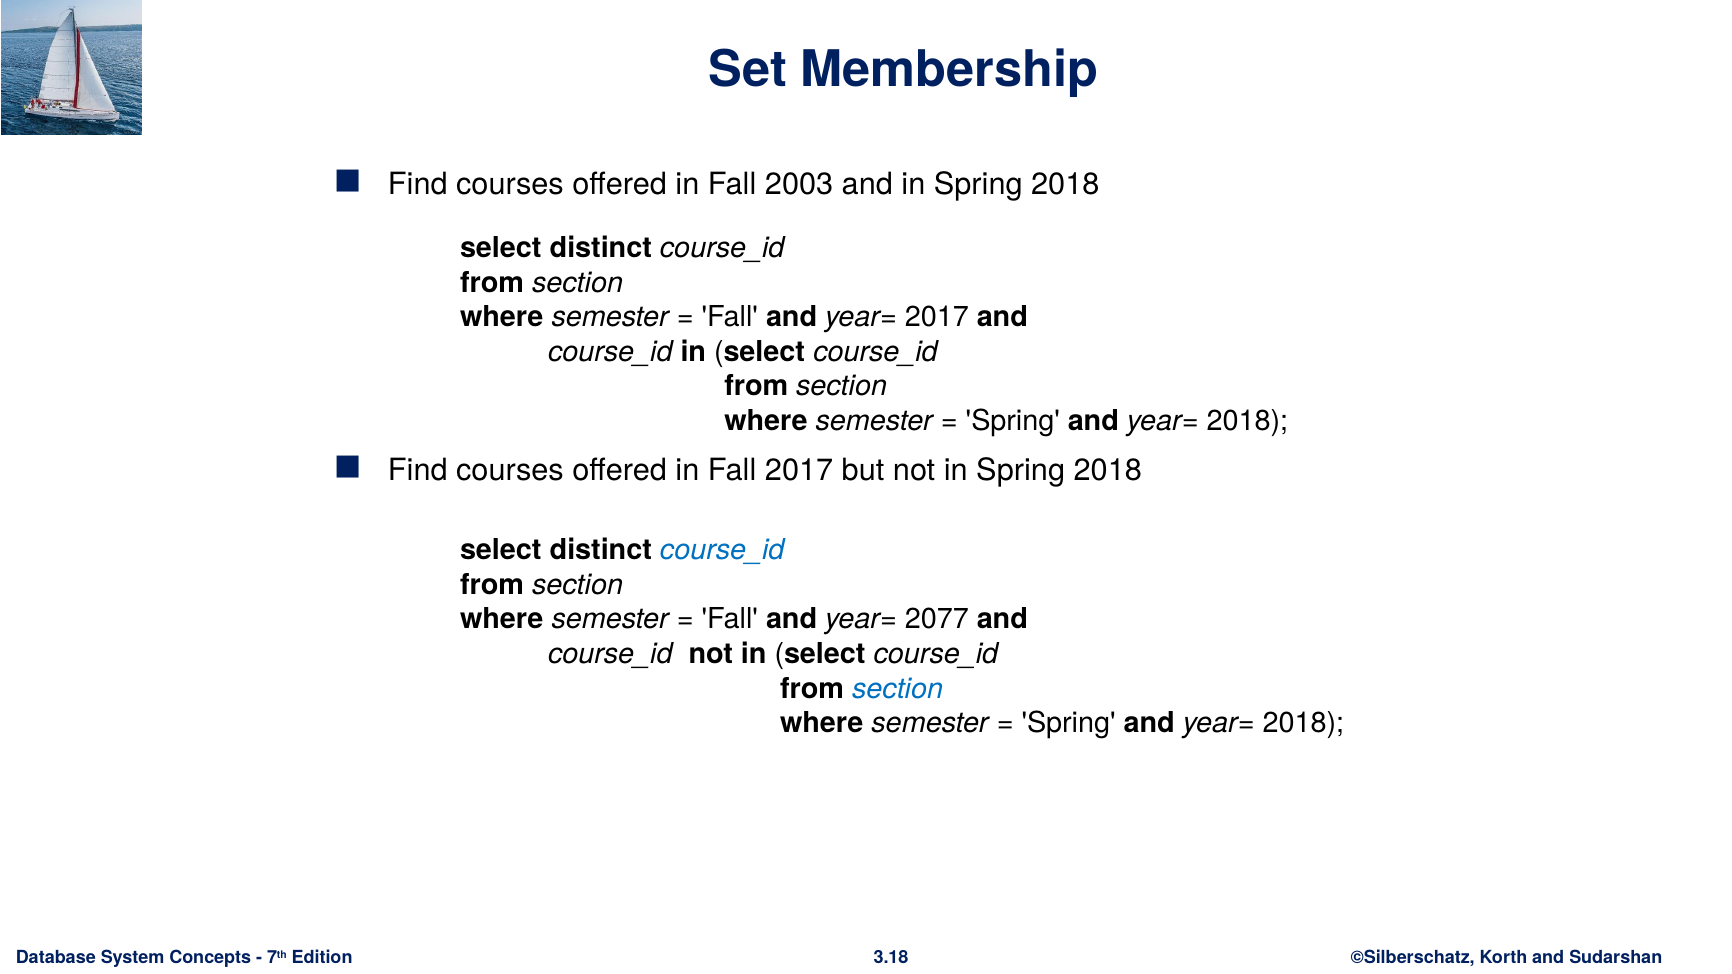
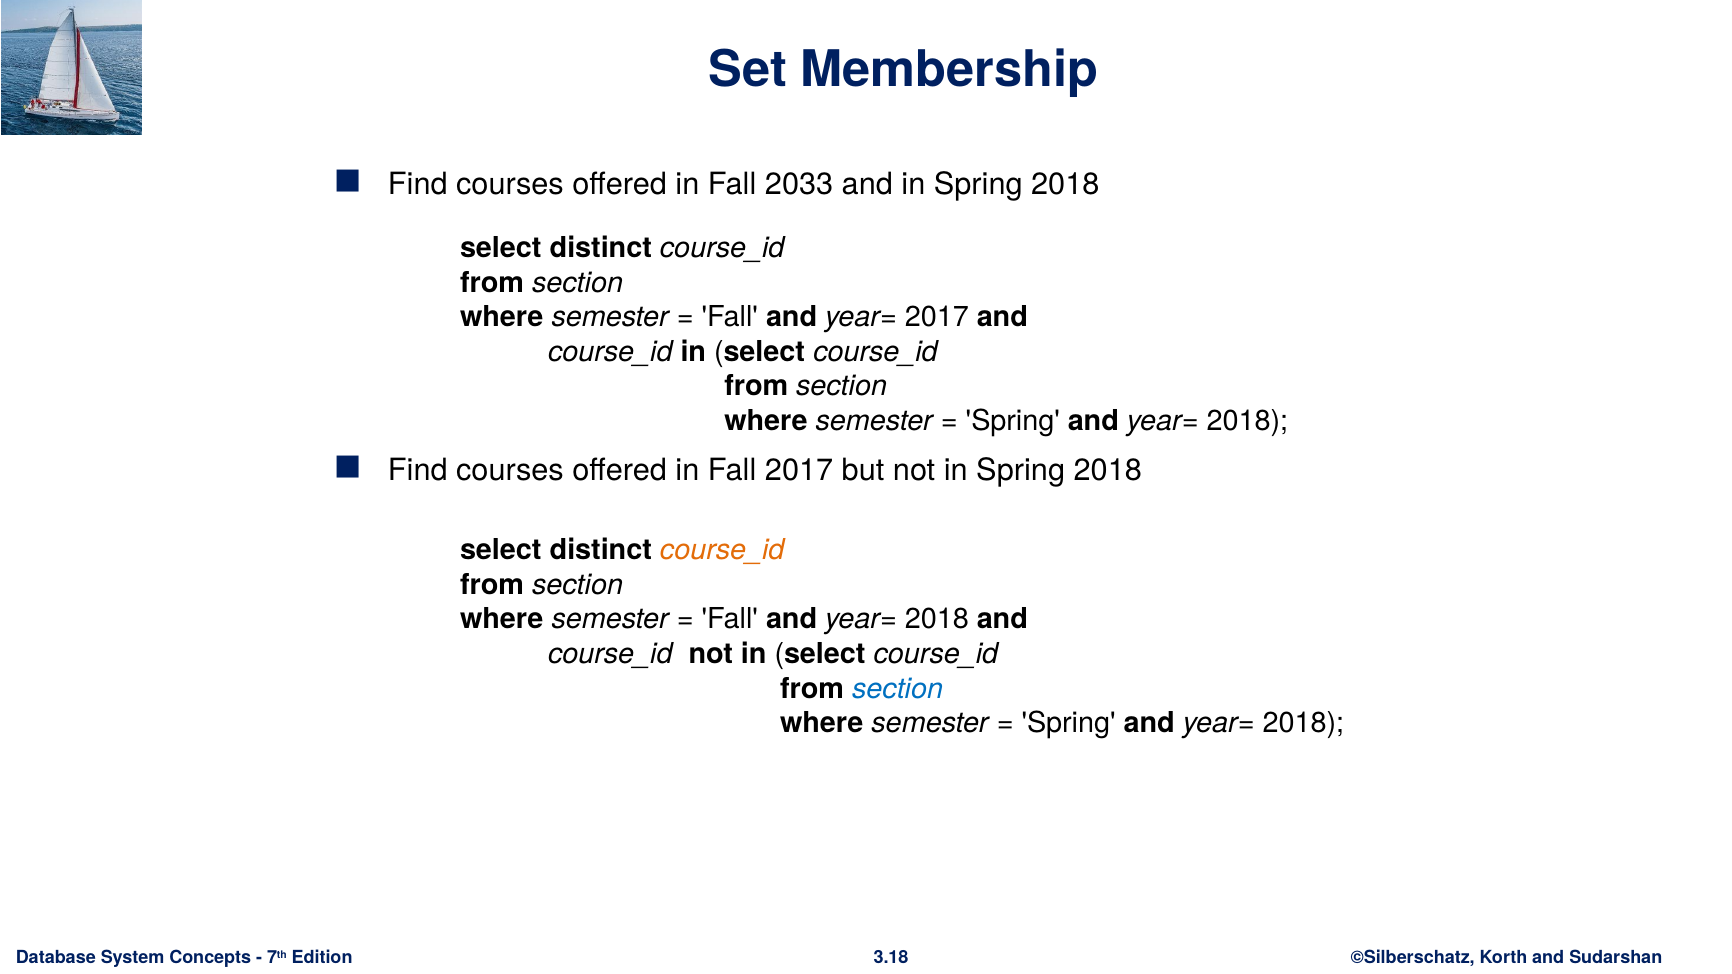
2003: 2003 -> 2033 (799, 185)
course_id colour: blue -> orange (722, 550)
Fall and year= 2077: 2077 -> 2018 (937, 620)
